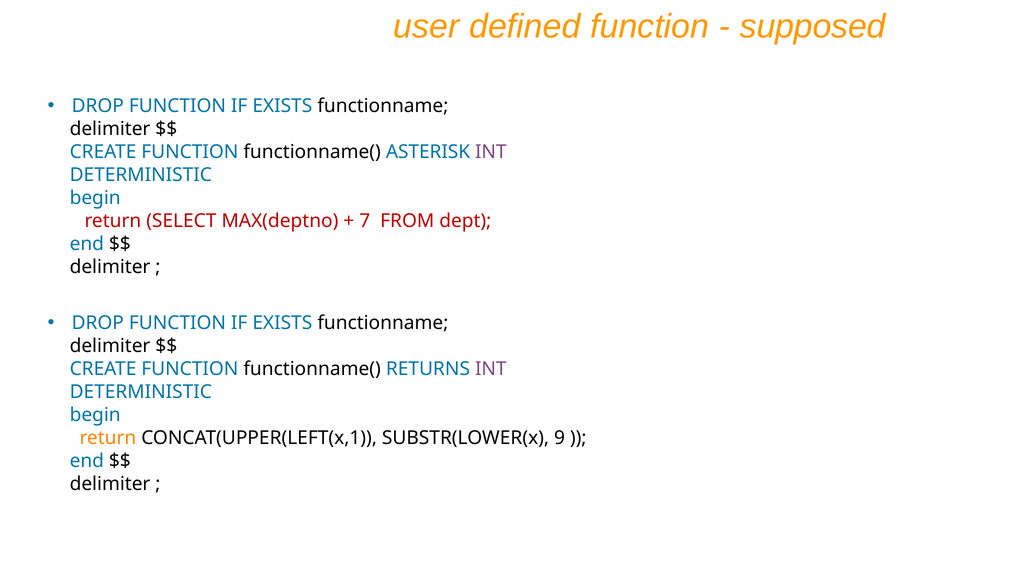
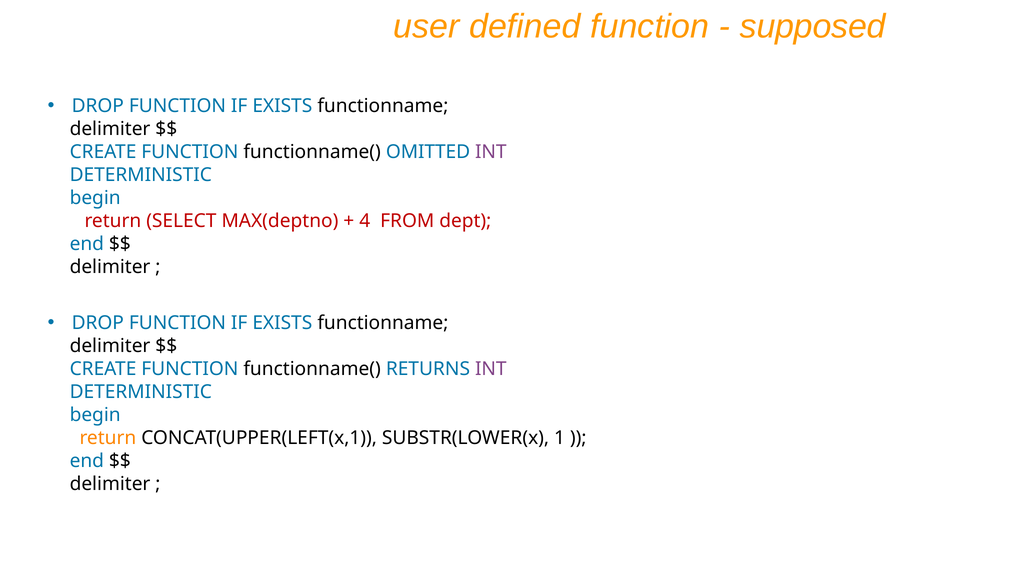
ASTERISK: ASTERISK -> OMITTED (428, 152)
7: 7 -> 4 (365, 221)
9: 9 -> 1 (559, 438)
